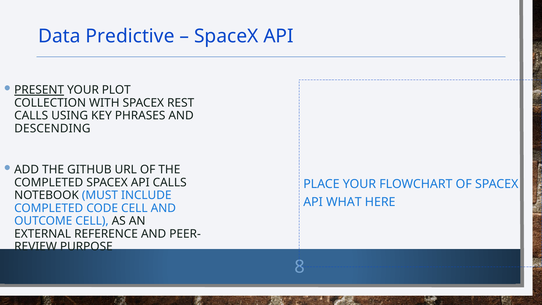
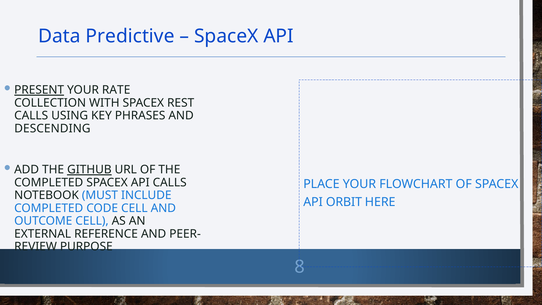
PLOT: PLOT -> RATE (116, 90)
GITHUB underline: none -> present (89, 170)
WHAT: WHAT -> ORBIT (344, 202)
